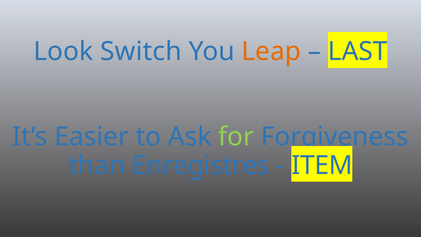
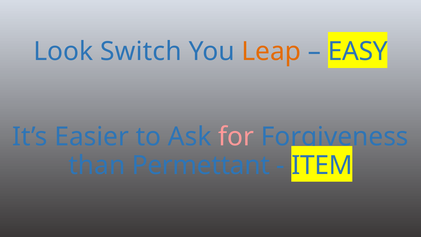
LAST: LAST -> EASY (358, 52)
for colour: light green -> pink (236, 137)
Enregistres: Enregistres -> Permettant (201, 165)
